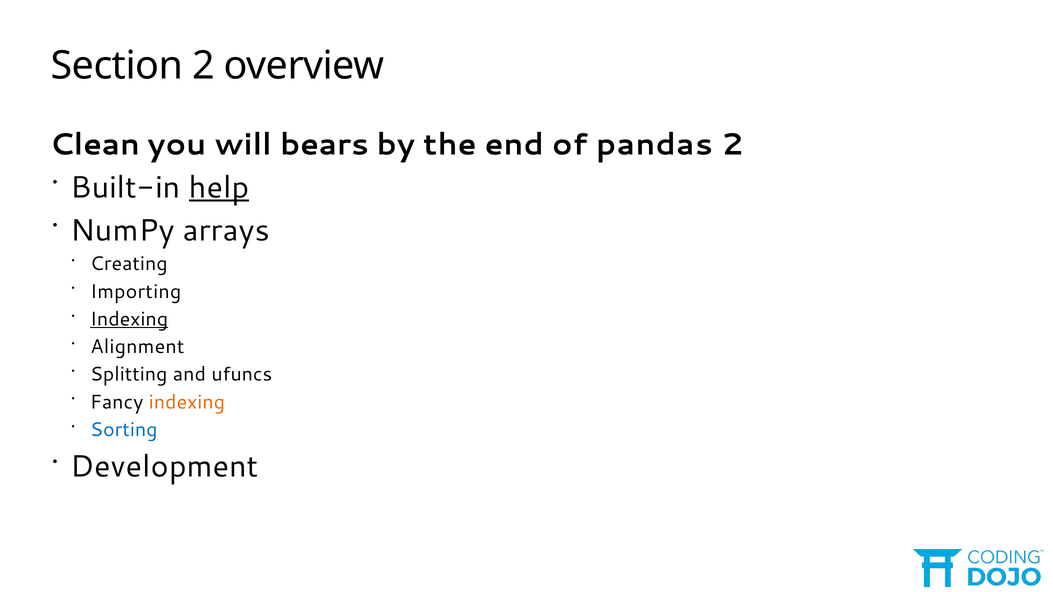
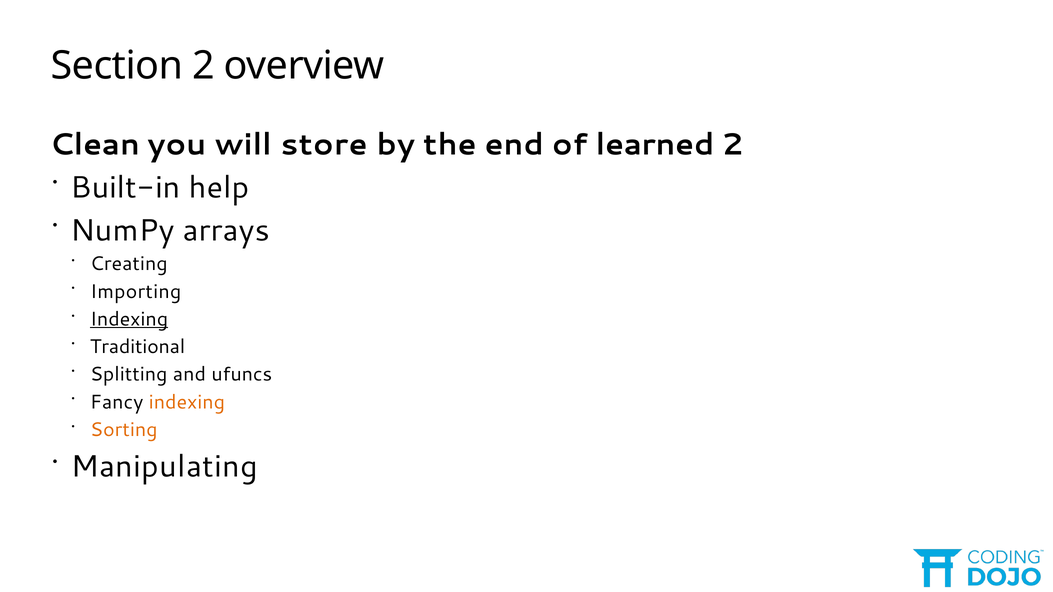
bears: bears -> store (324, 145)
pandas: pandas -> learned (655, 145)
help underline: present -> none (219, 188)
Alignment: Alignment -> Traditional (138, 347)
Sorting colour: blue -> orange (124, 430)
Development: Development -> Manipulating (164, 467)
